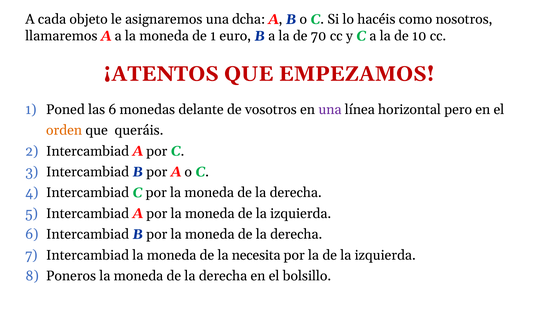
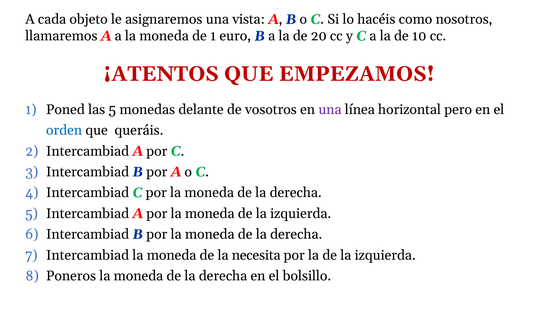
dcha: dcha -> vista (249, 19)
70: 70 -> 20 (319, 36)
las 6: 6 -> 5 (112, 110)
orden colour: orange -> blue (64, 130)
